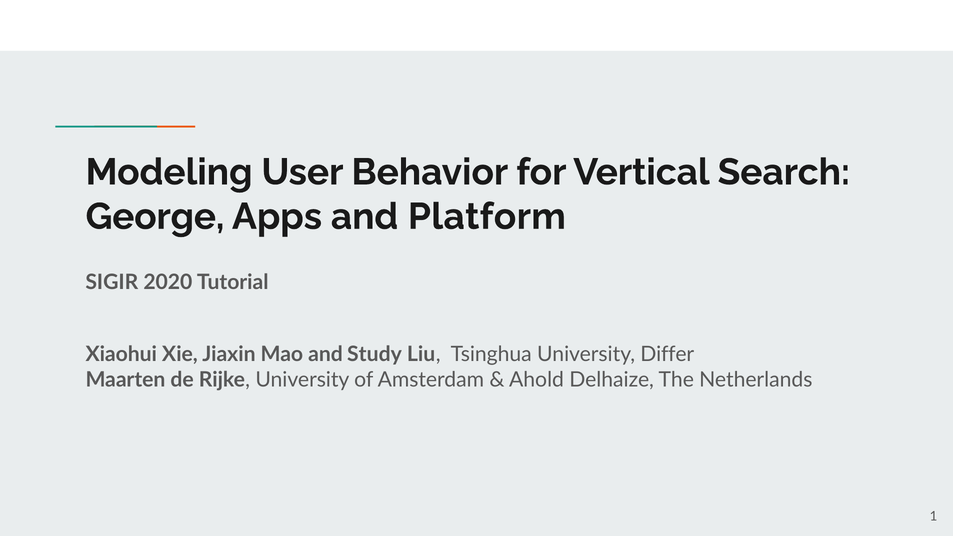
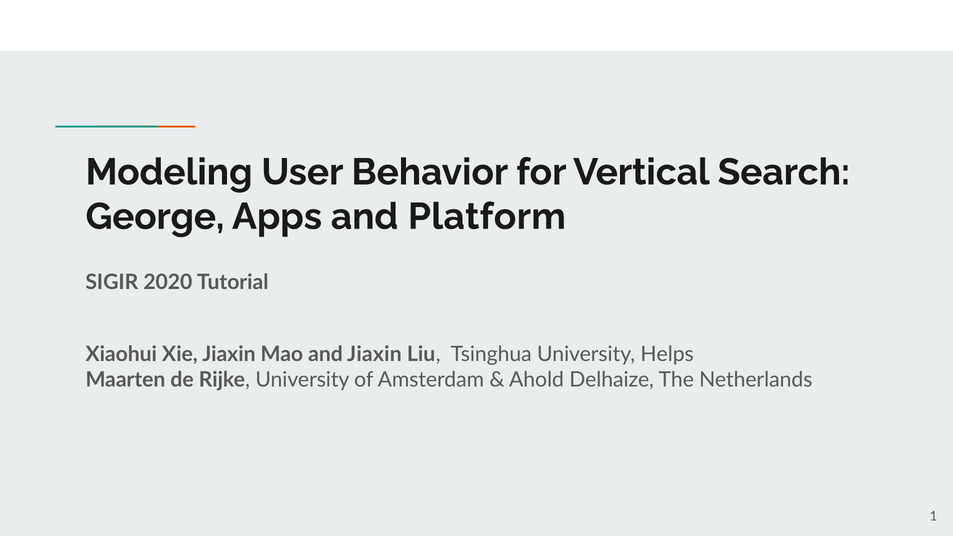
and Study: Study -> Jiaxin (374, 354)
Differ: Differ -> Helps (667, 354)
